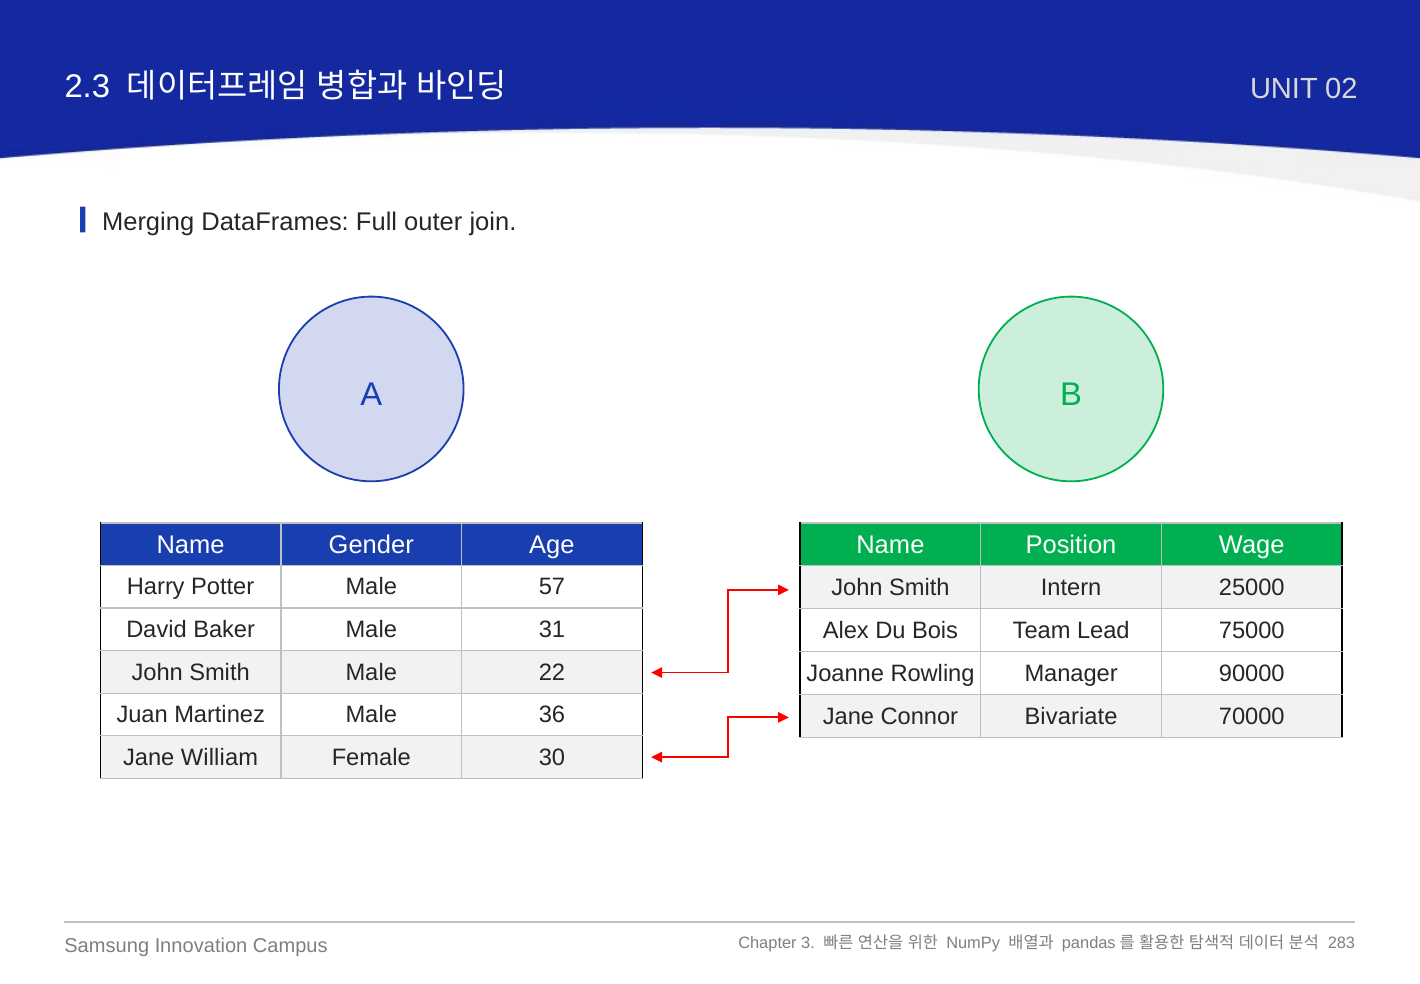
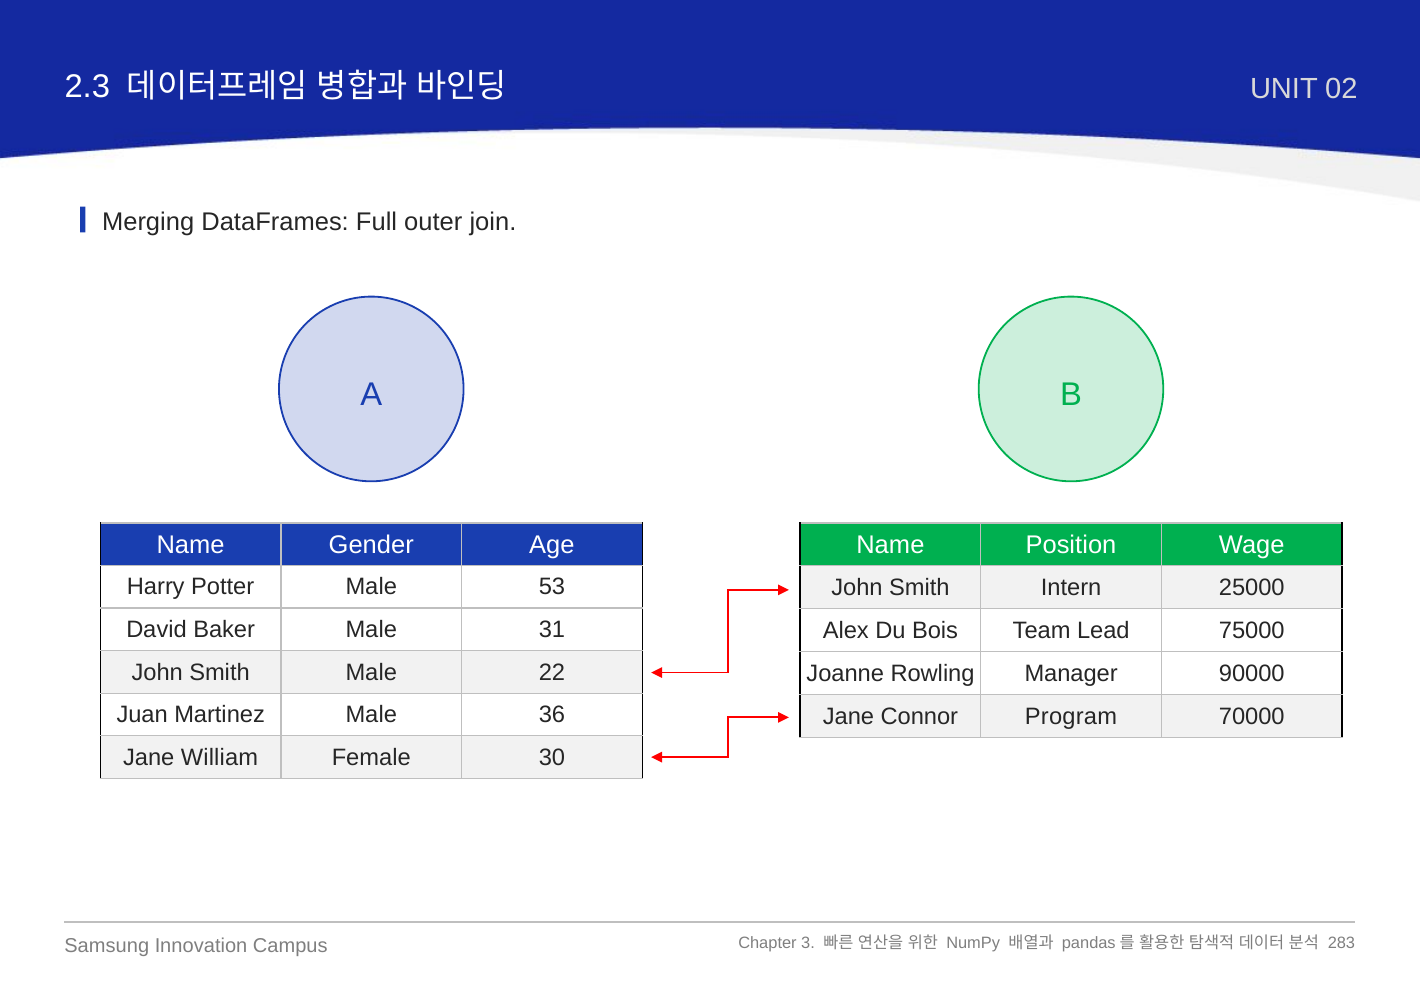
57: 57 -> 53 (552, 587)
Bivariate: Bivariate -> Program (1071, 716)
